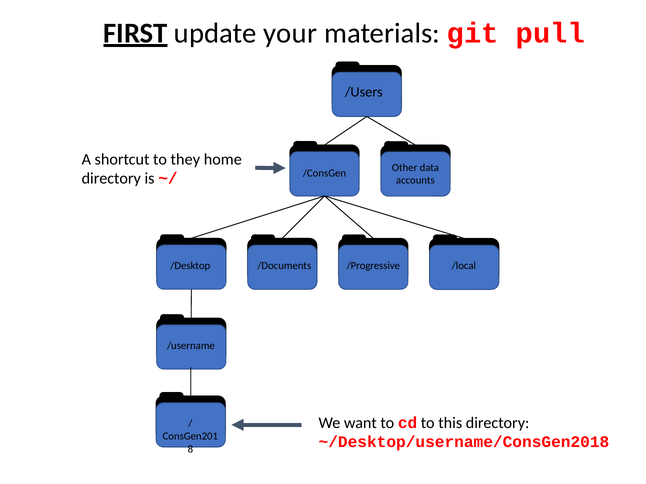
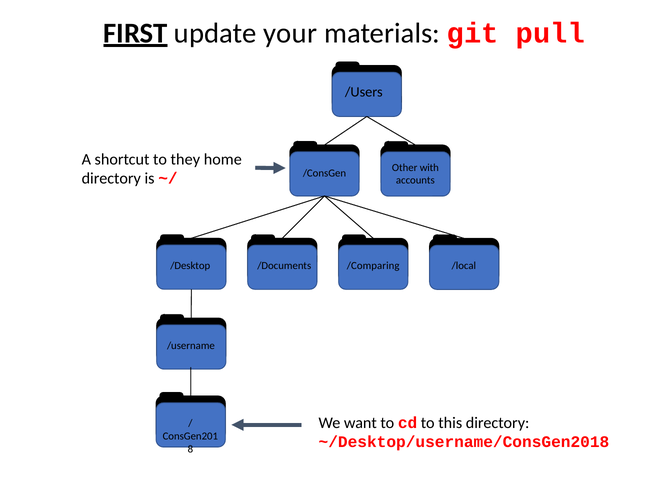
data: data -> with (429, 168)
/Progressive: /Progressive -> /Comparing (373, 266)
